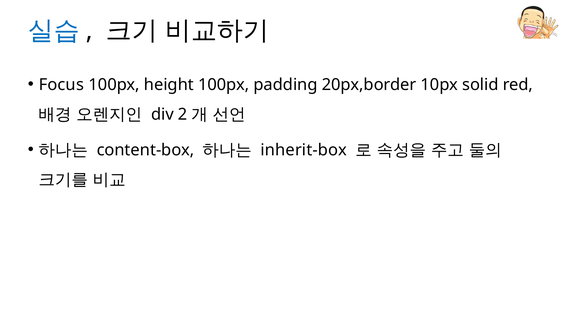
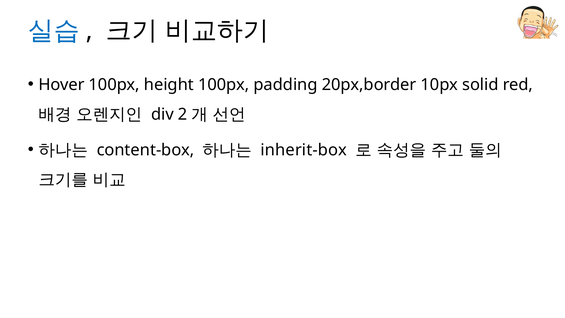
Focus: Focus -> Hover (61, 85)
